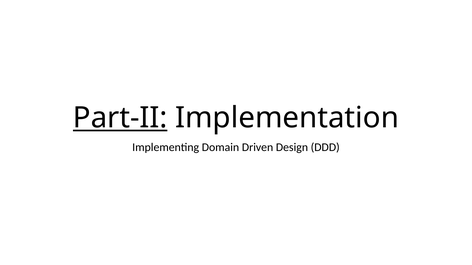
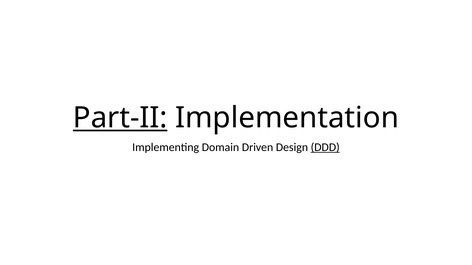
DDD underline: none -> present (325, 148)
